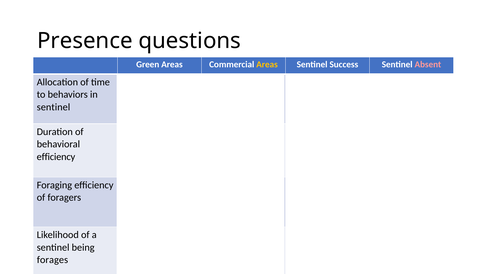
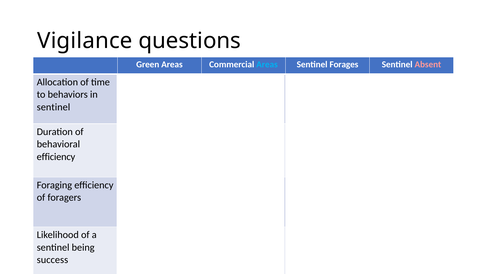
Presence: Presence -> Vigilance (85, 41)
Areas colour: yellow -> light blue (267, 65)
Success: Success -> Forages (344, 65)
forages: forages -> success (52, 260)
